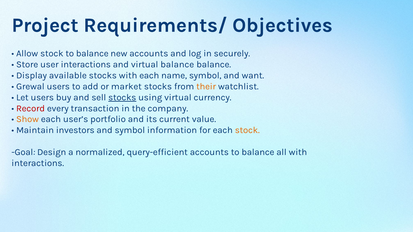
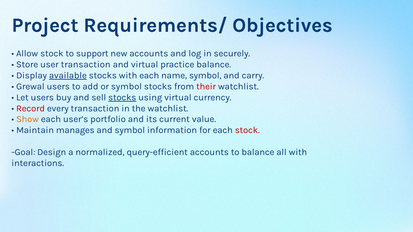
balance: balance -> support (92, 53)
user interactions: interactions -> transaction (86, 64)
virtual balance: balance -> practice (177, 64)
available underline: none -> present (68, 75)
want: want -> carry (253, 75)
or market: market -> symbol (126, 86)
their colour: orange -> red (206, 86)
the company: company -> watchlist (168, 108)
investors: investors -> manages (75, 130)
stock colour: orange -> red (247, 130)
